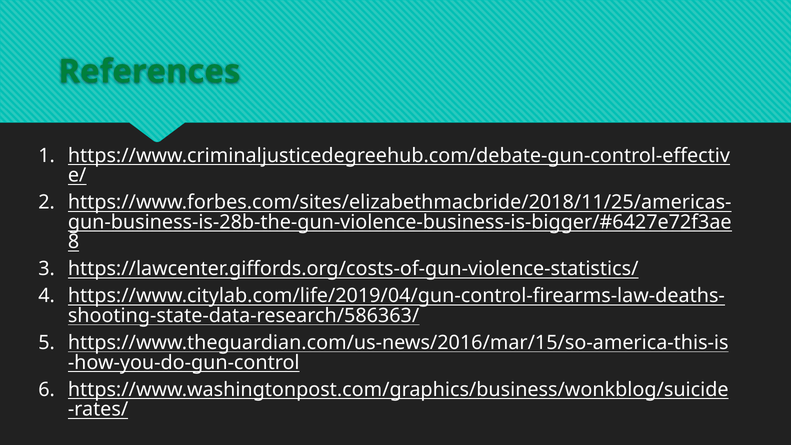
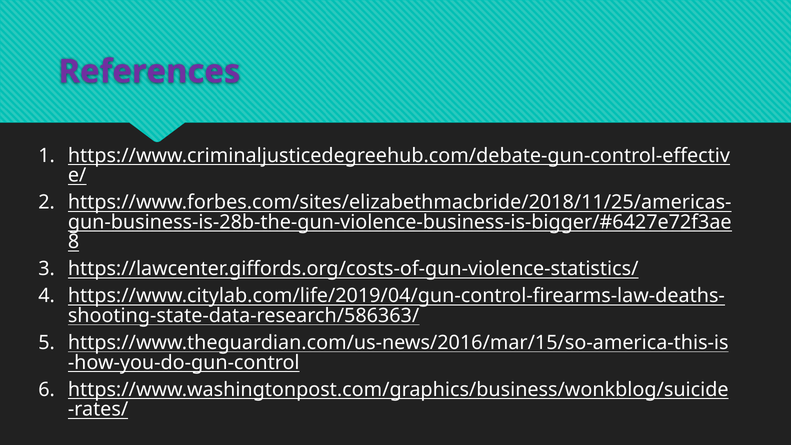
References colour: green -> purple (149, 72)
